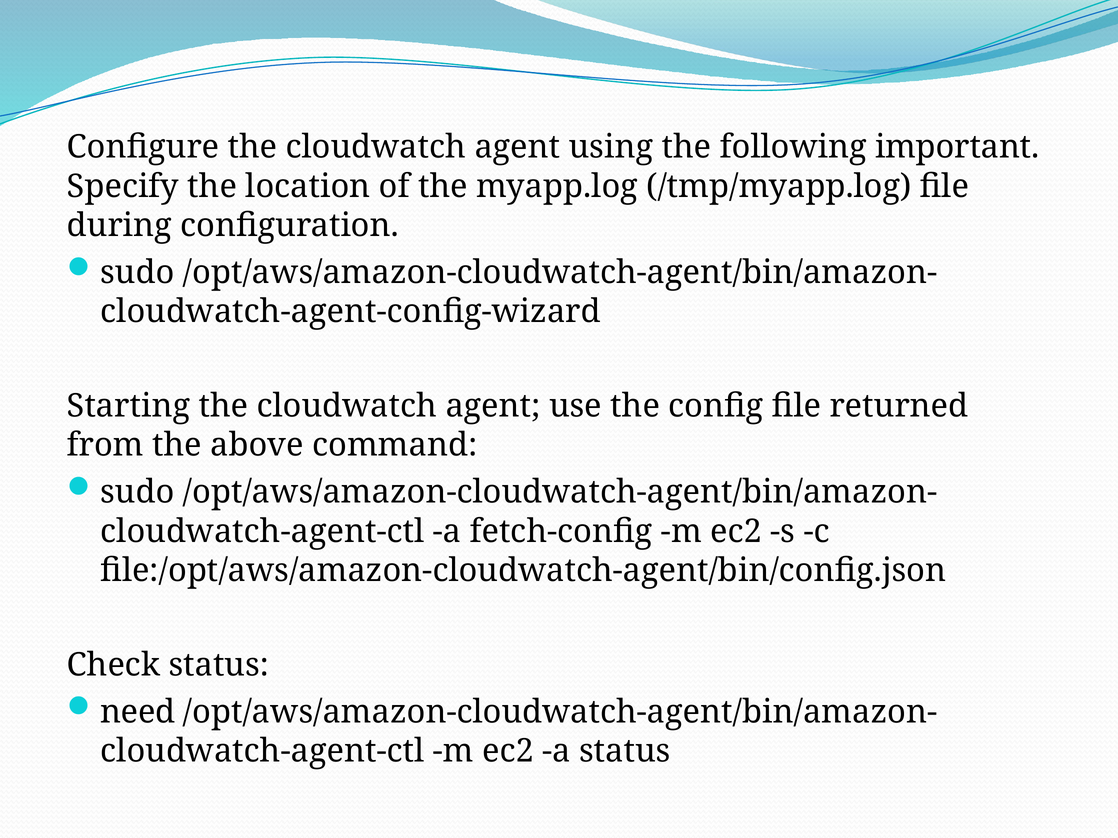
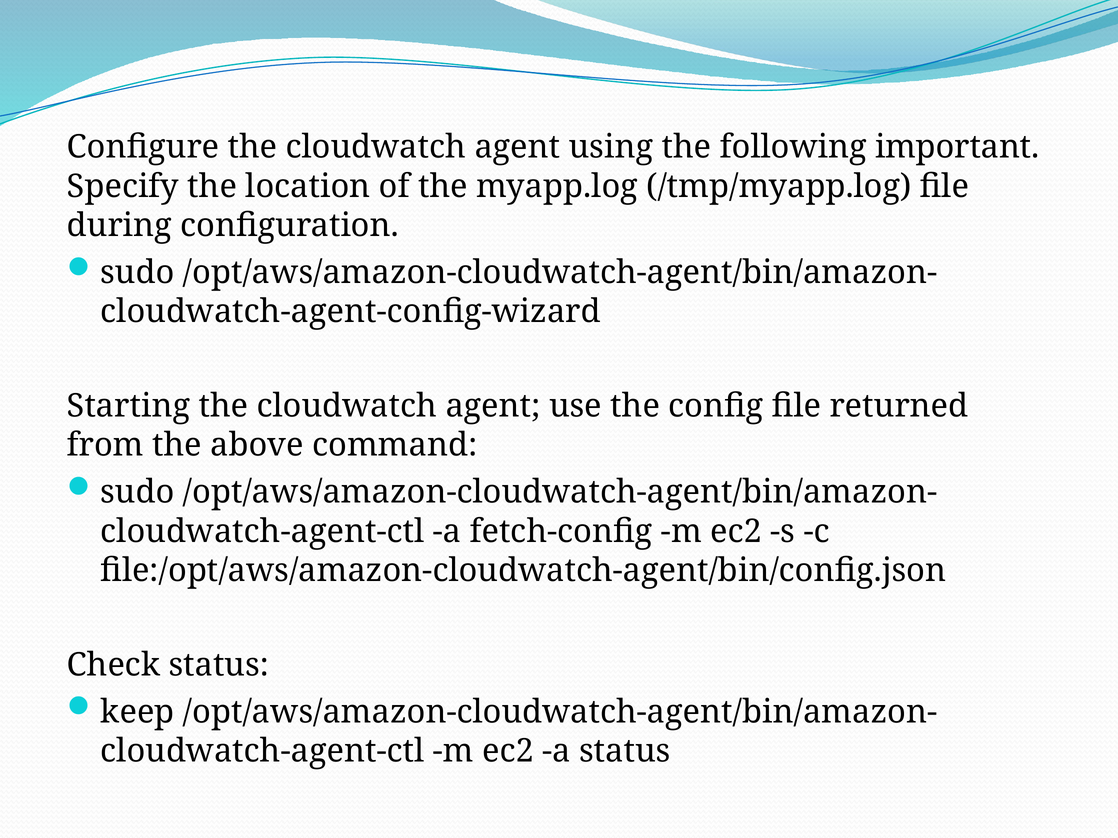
need: need -> keep (137, 712)
